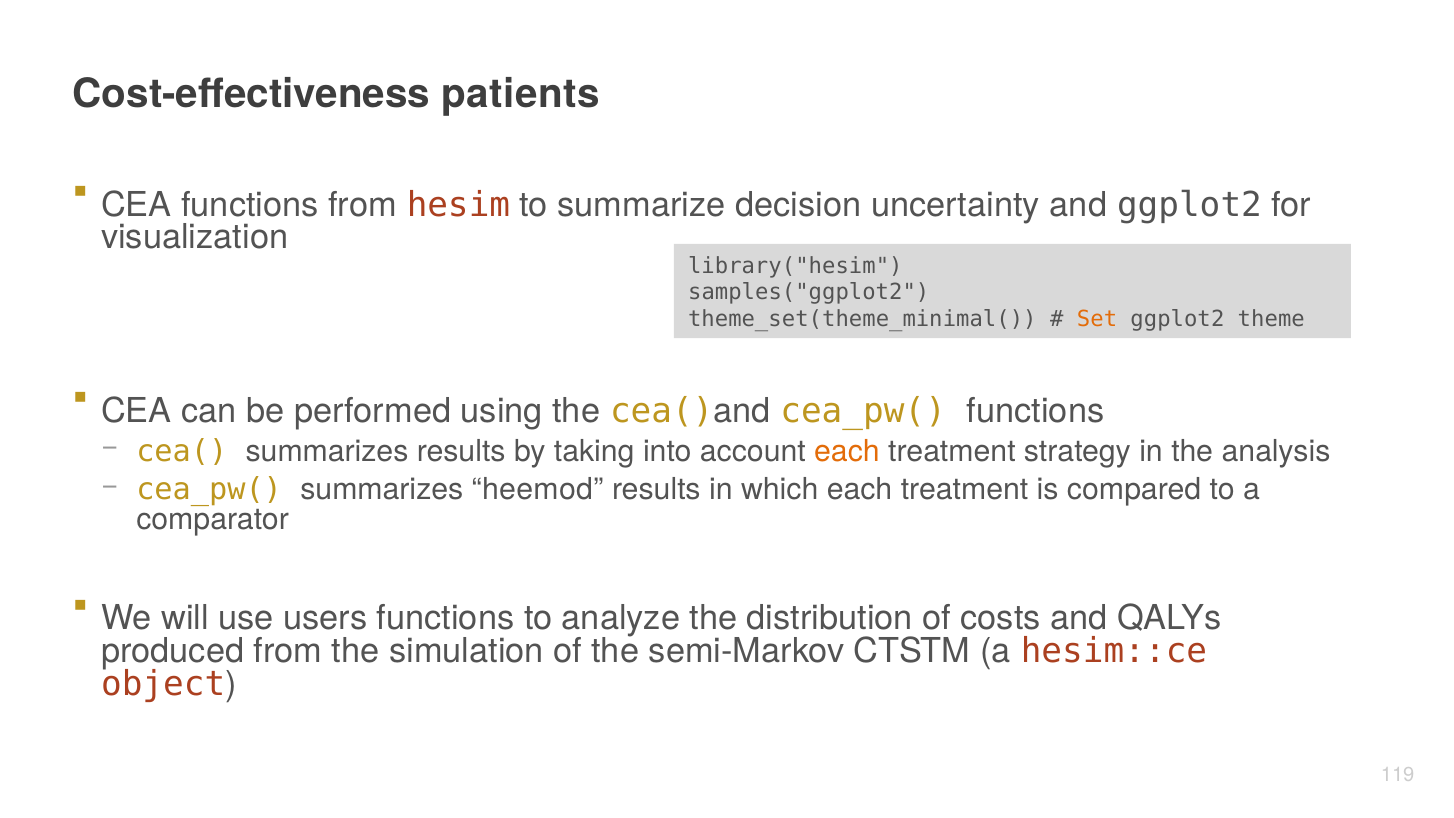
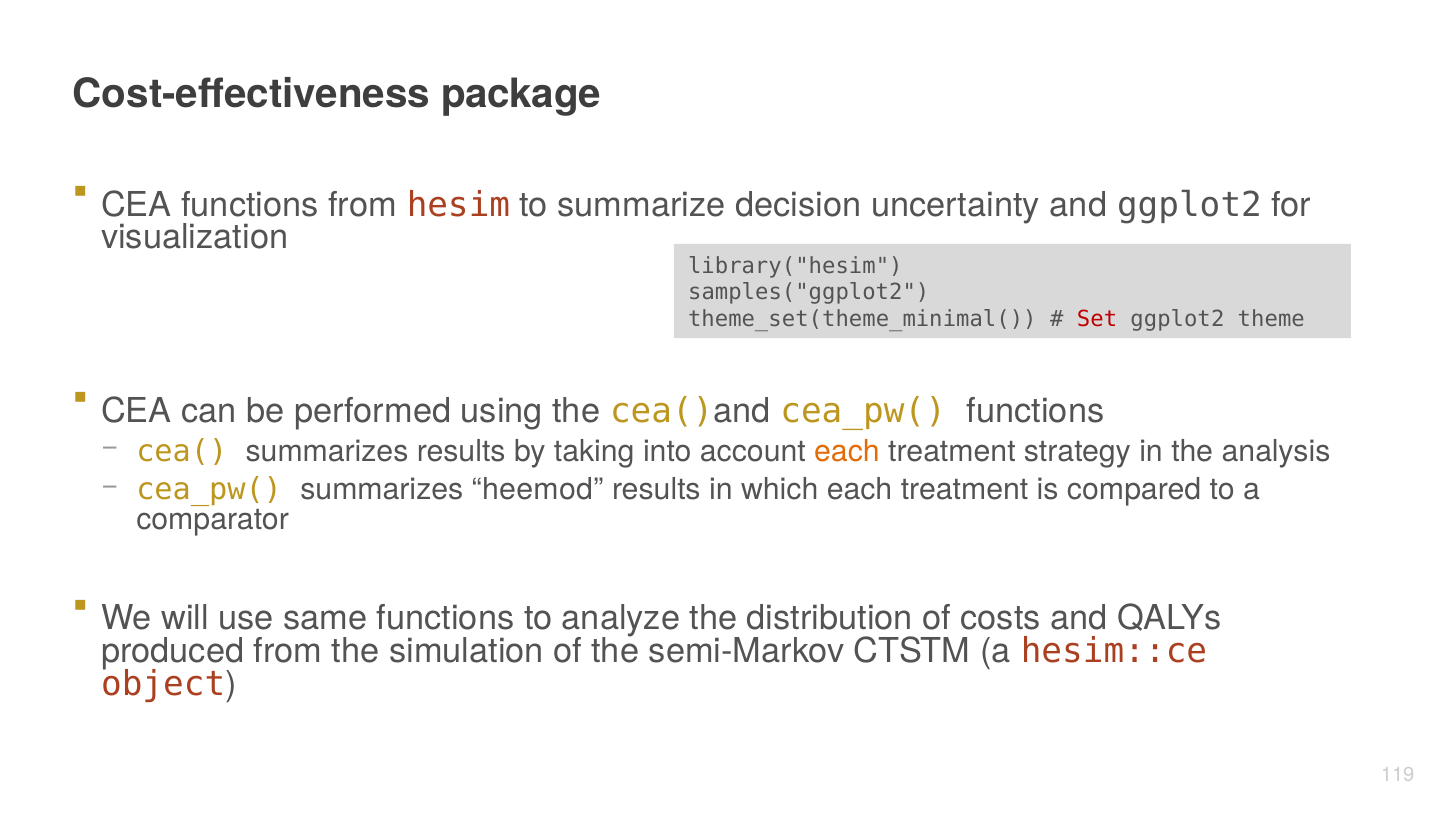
patients: patients -> package (521, 94)
Set colour: orange -> red (1097, 319)
users: users -> same (325, 618)
